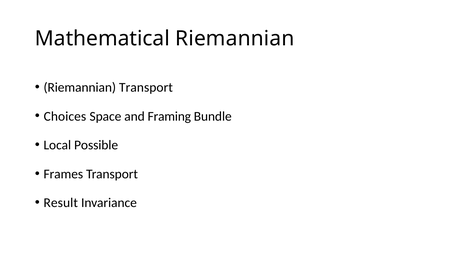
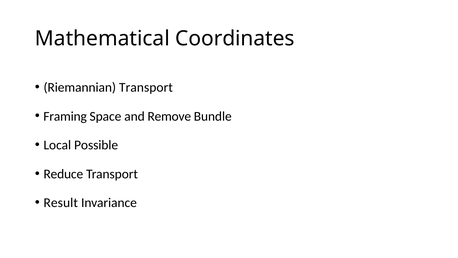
Mathematical Riemannian: Riemannian -> Coordinates (235, 38)
Choices: Choices -> Framing (65, 116)
Framing: Framing -> Remove (169, 116)
Frames: Frames -> Reduce (63, 174)
